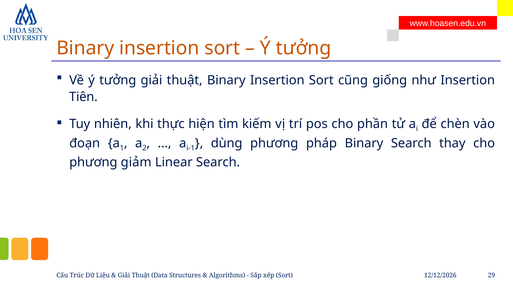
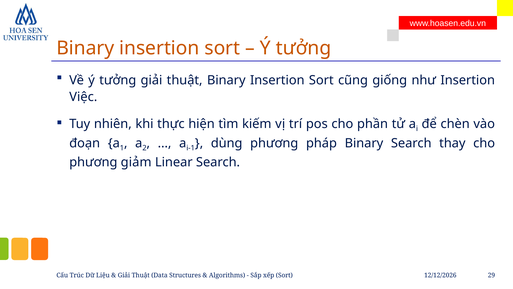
Tiên: Tiên -> Việc (83, 97)
